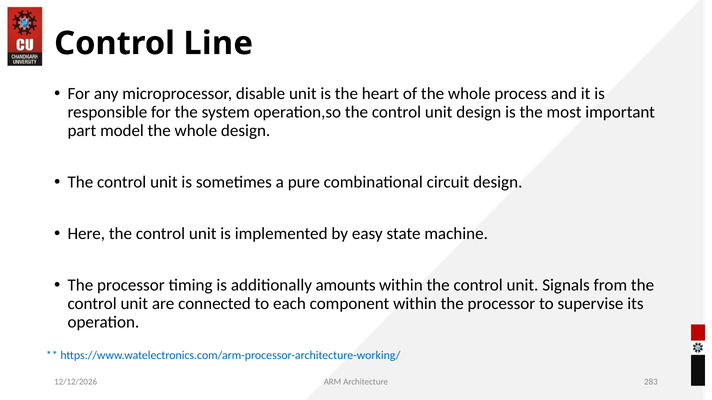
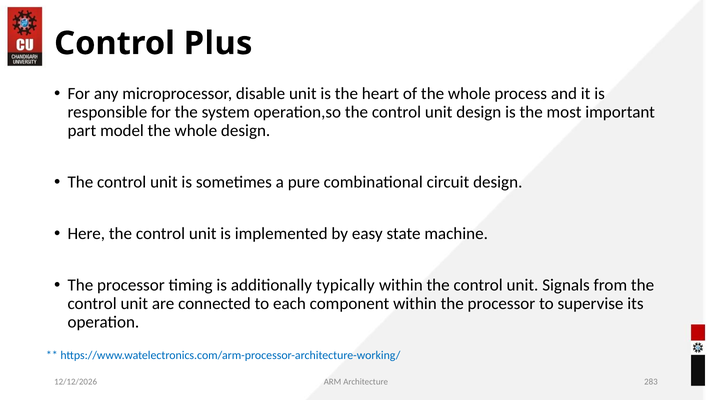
Line: Line -> Plus (218, 43)
amounts: amounts -> typically (345, 286)
